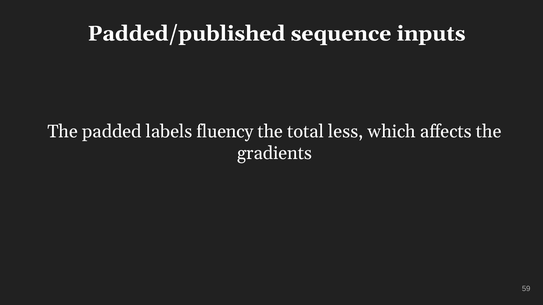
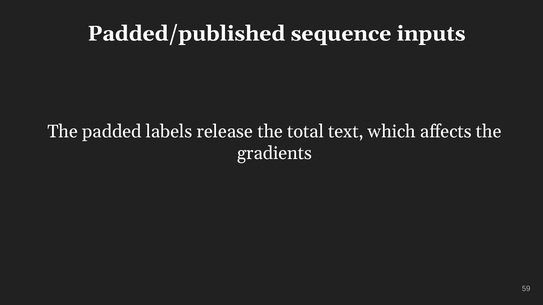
fluency: fluency -> release (225, 132)
less: less -> text (346, 132)
